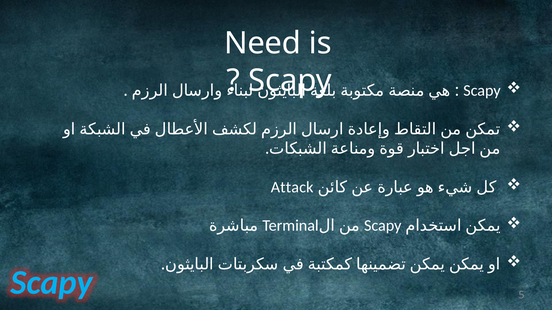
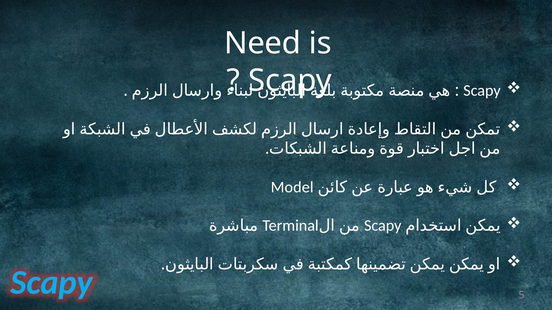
Attack: Attack -> Model (292, 187)
